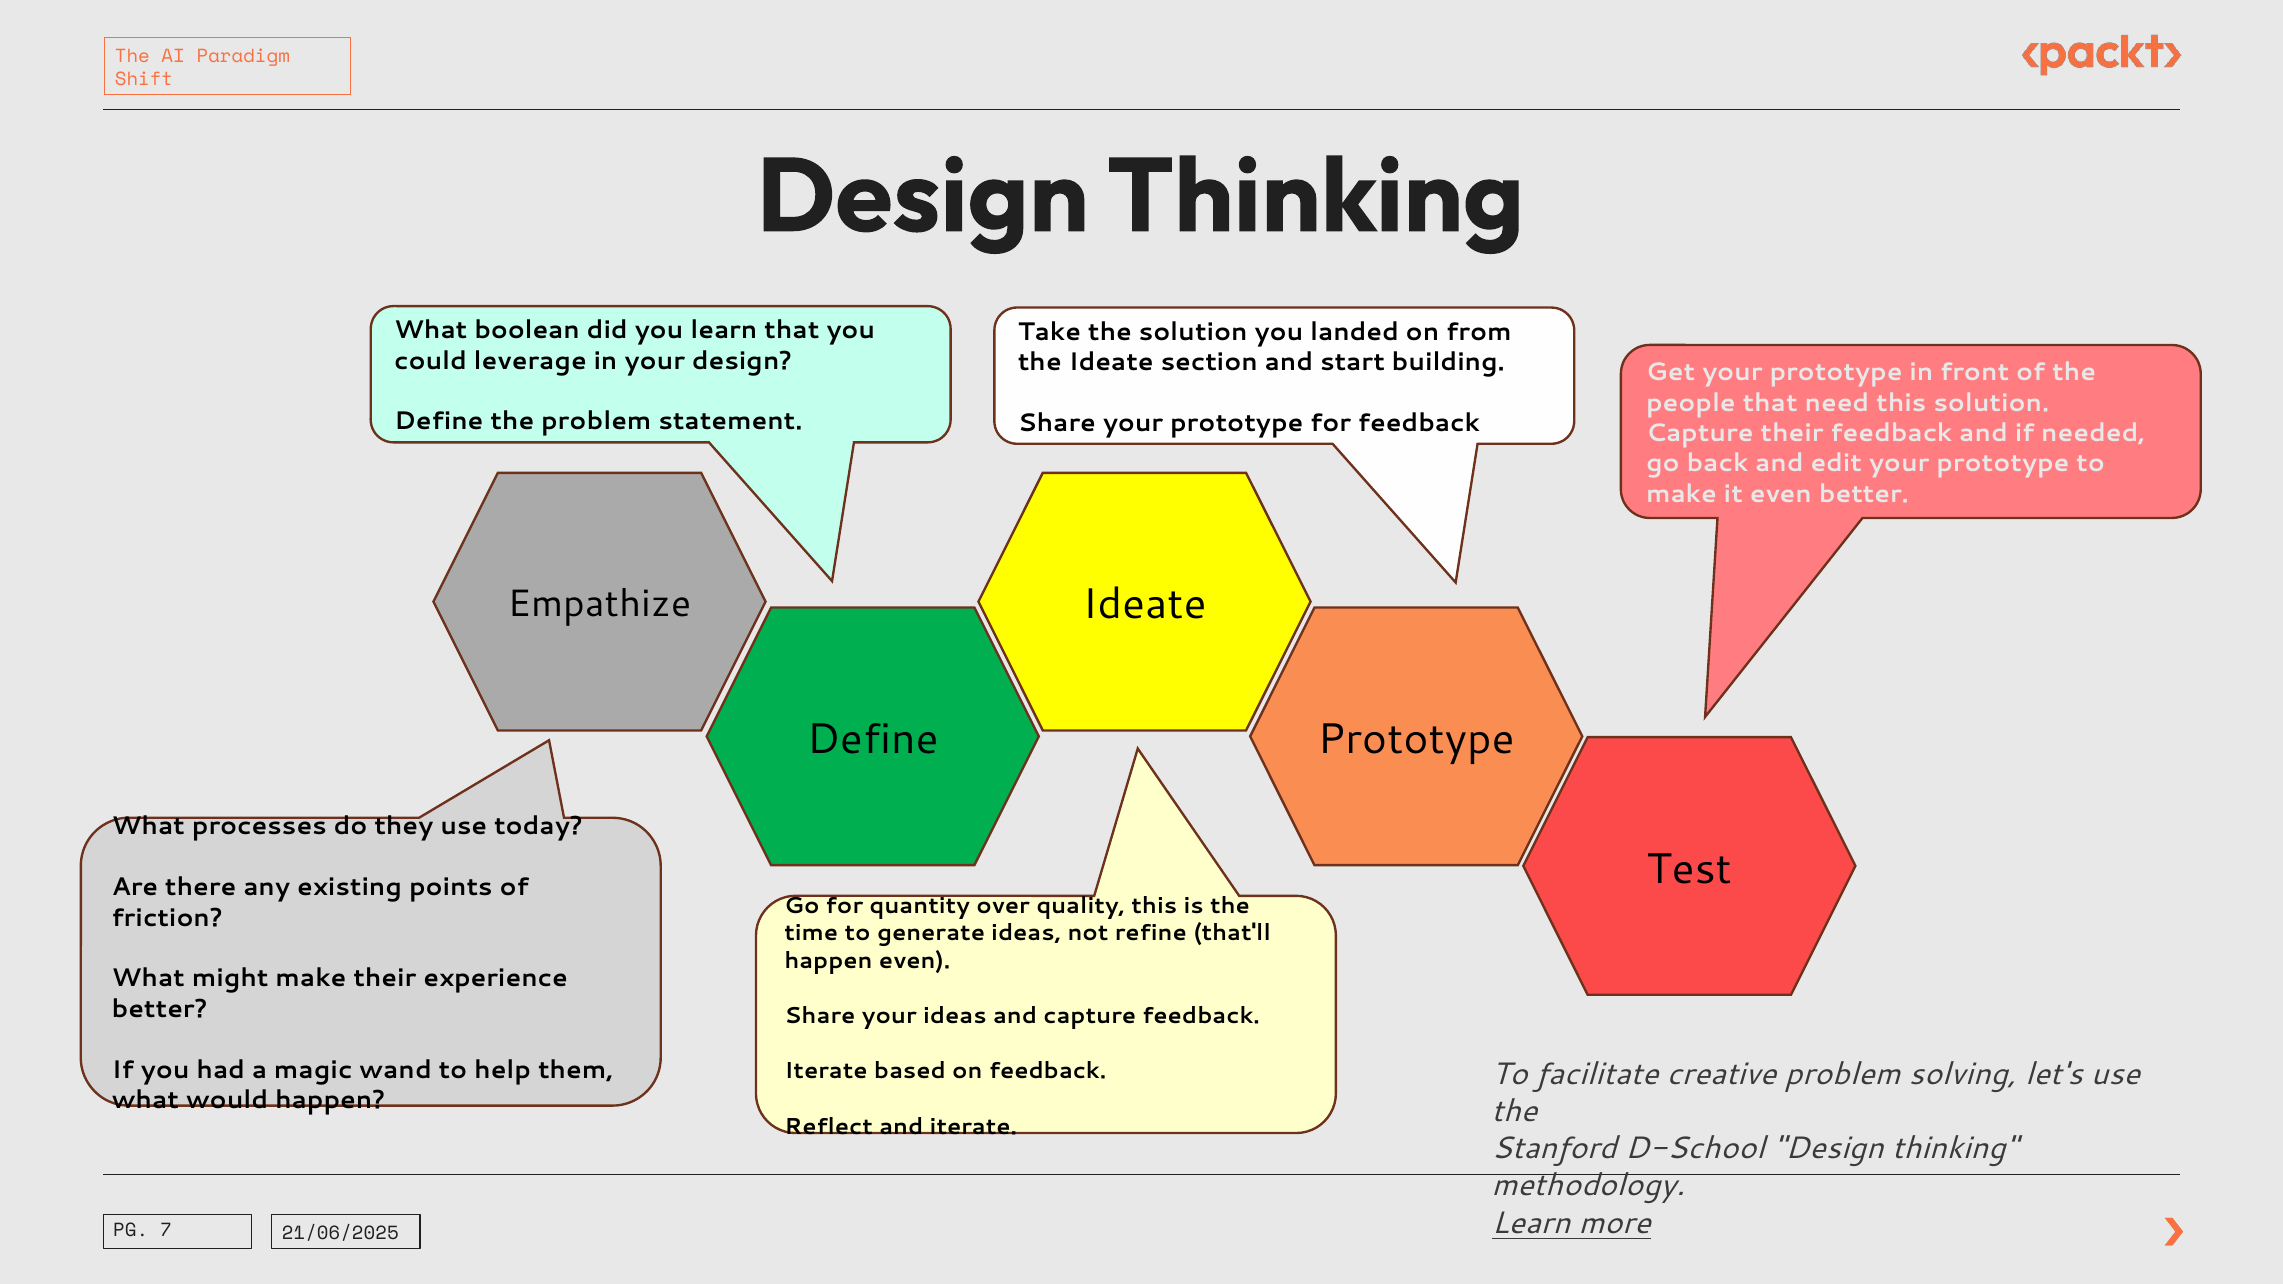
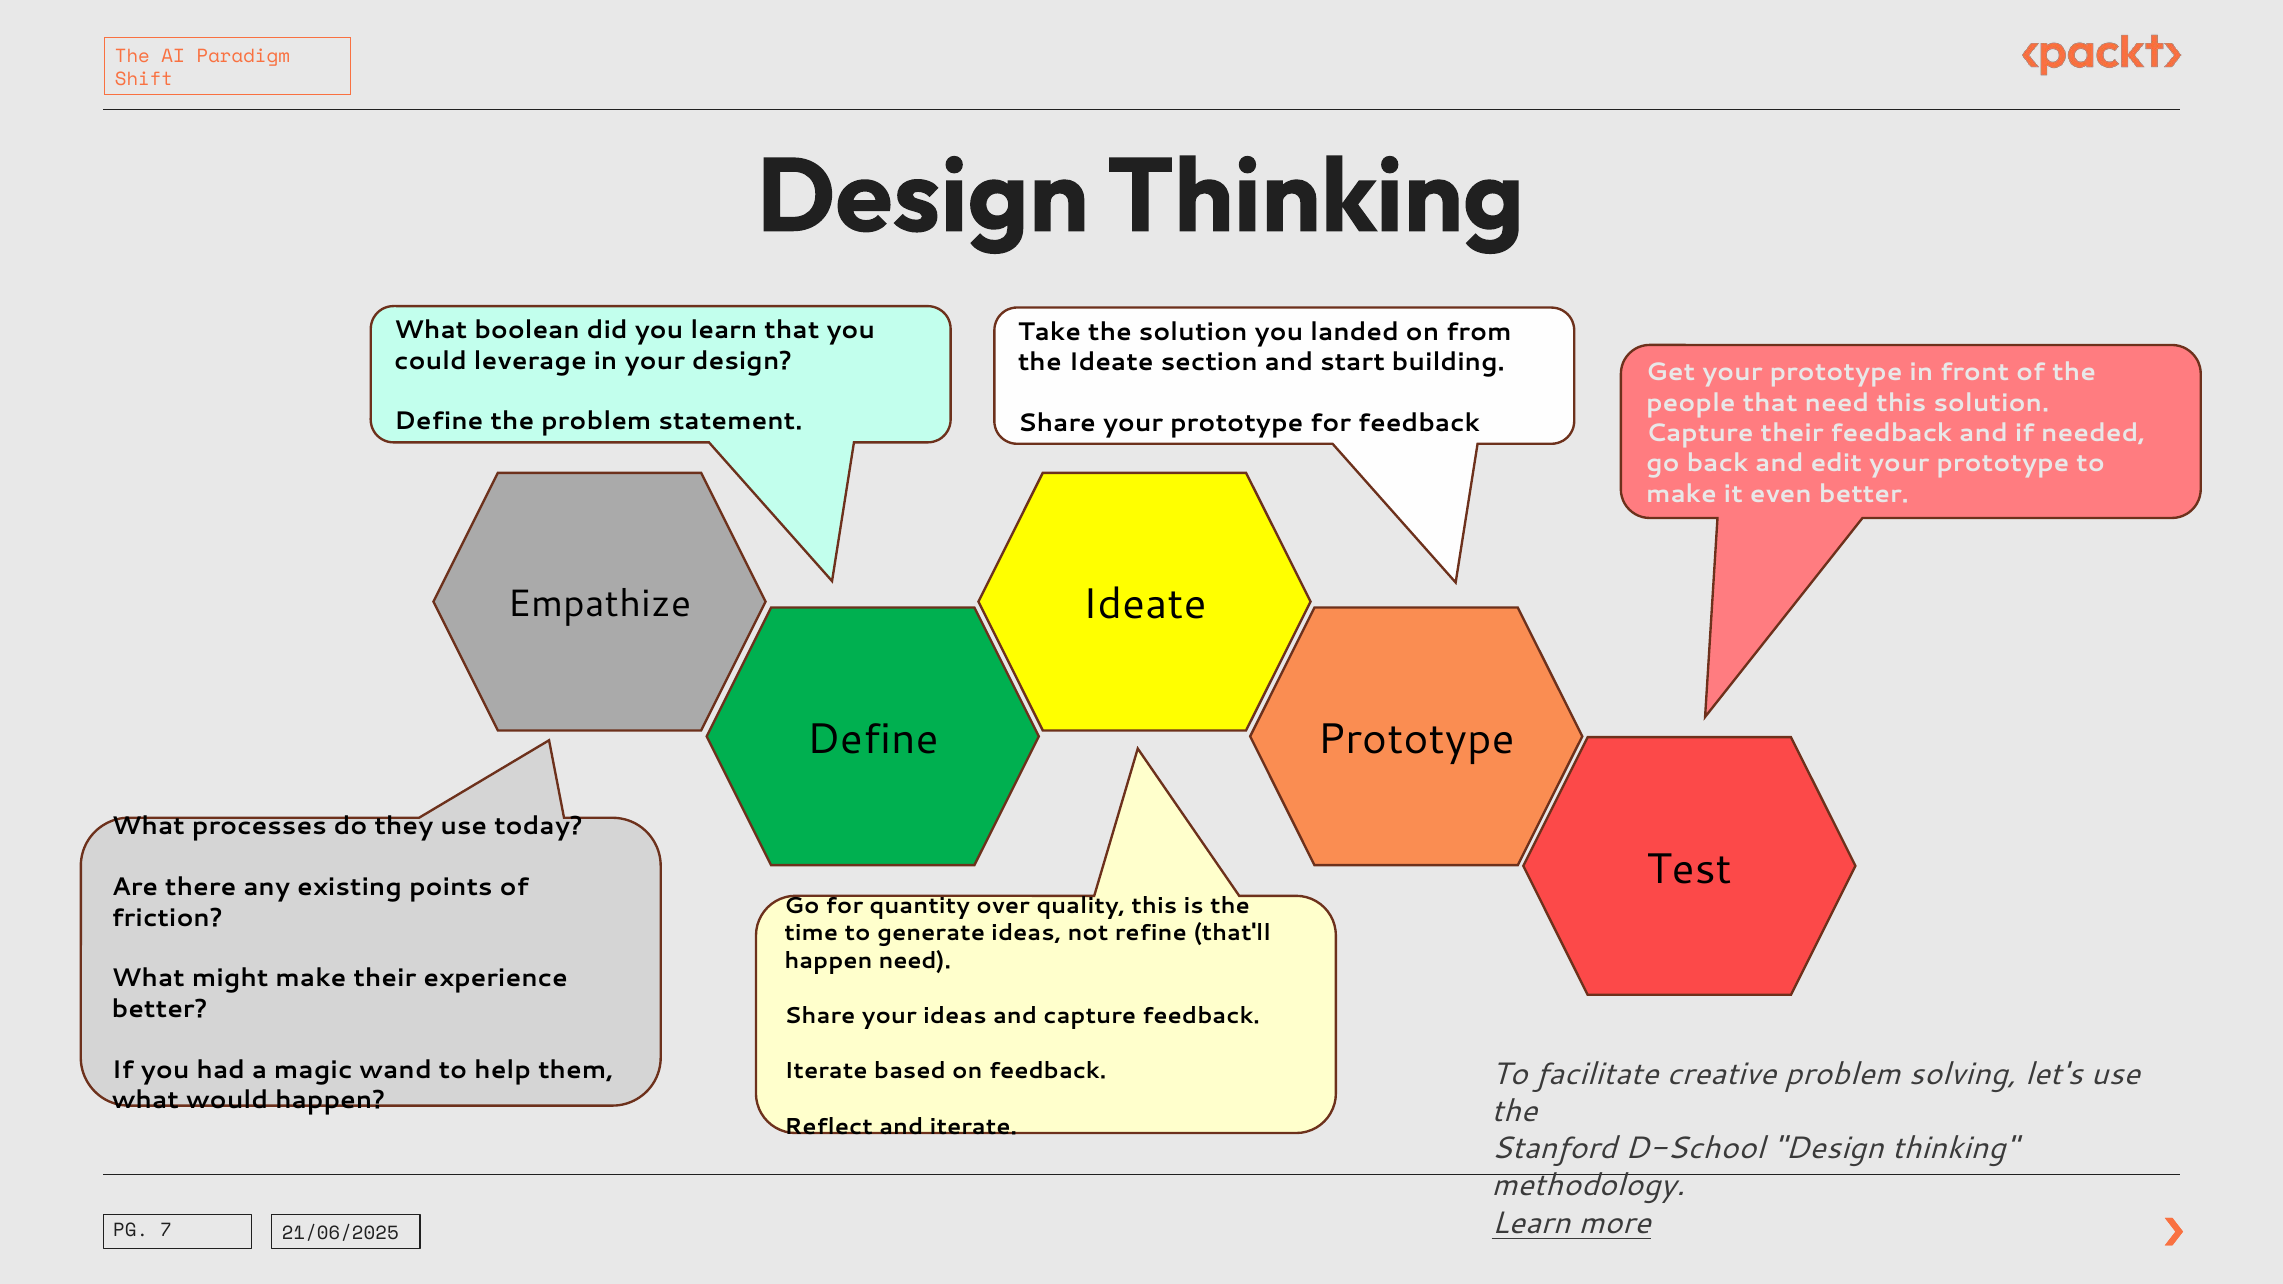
happen even: even -> need (915, 961)
